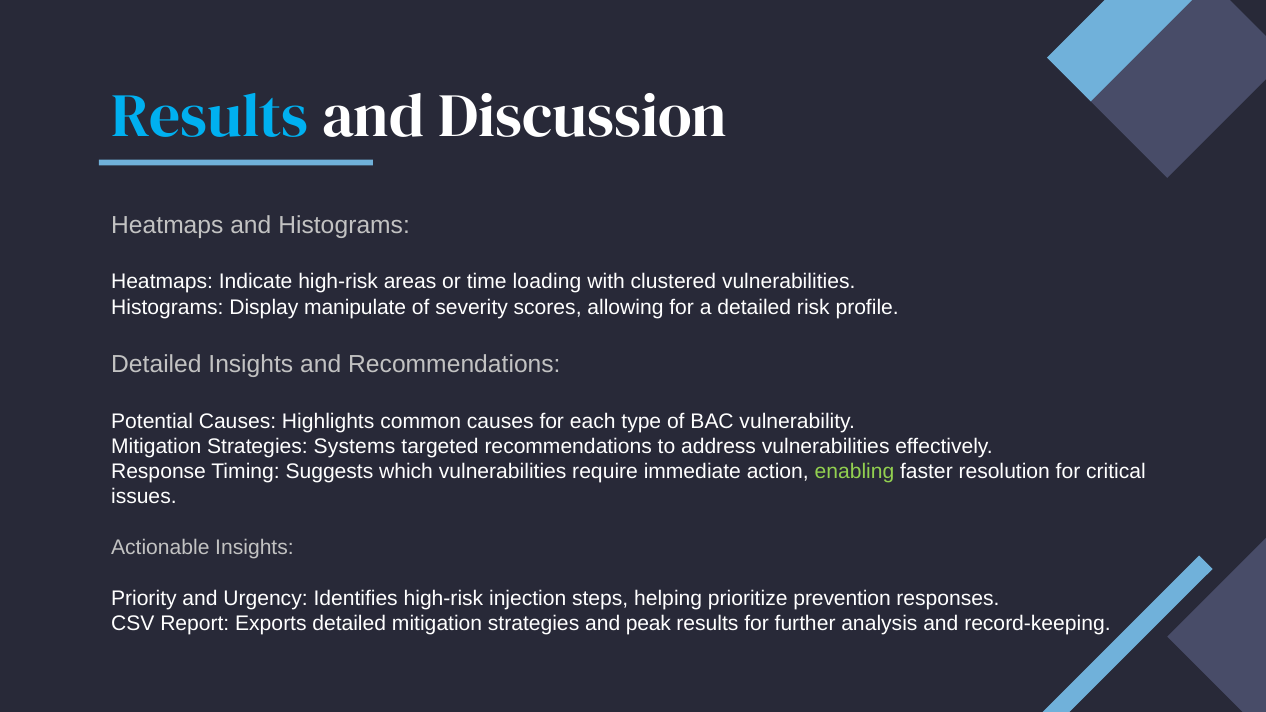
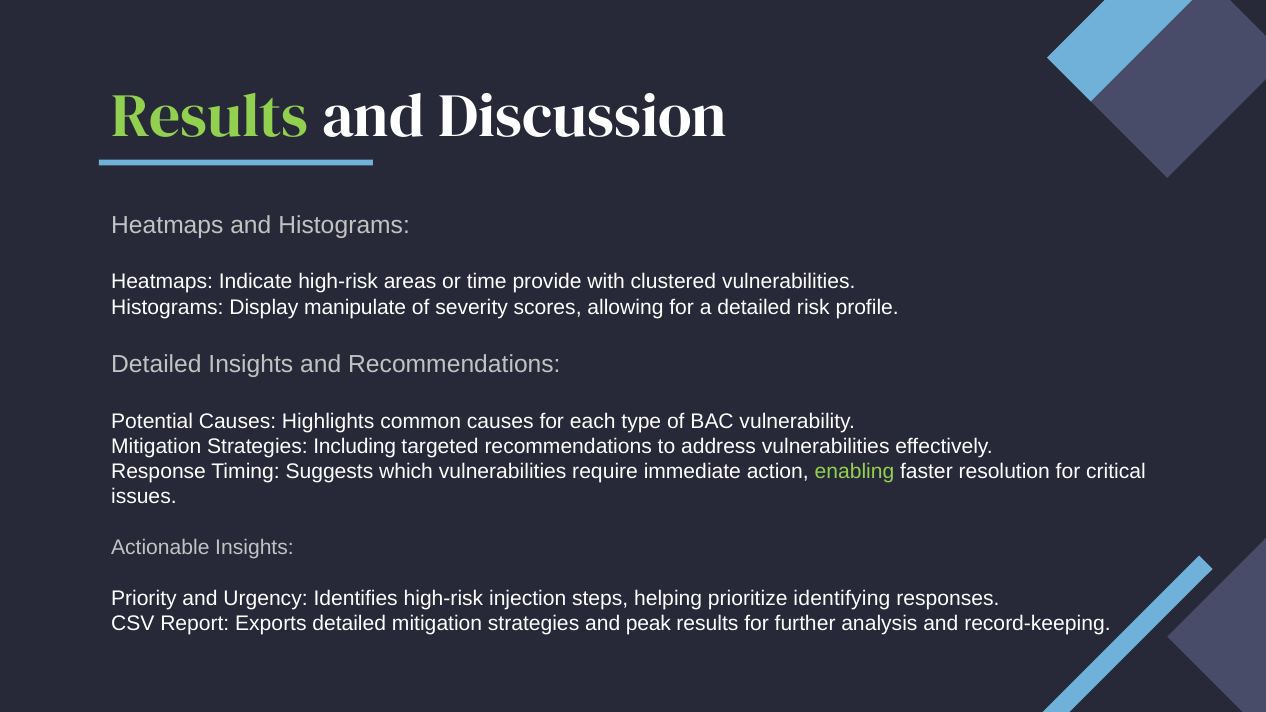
Results colour: light blue -> light green (210, 116)
loading: loading -> provide (547, 282)
Systems: Systems -> Including (355, 446)
prevention: prevention -> identifying (842, 598)
